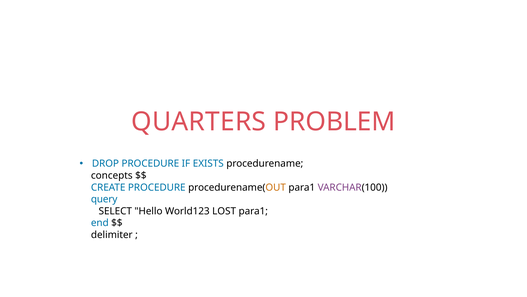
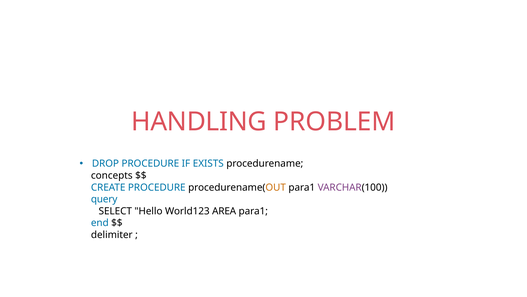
QUARTERS: QUARTERS -> HANDLING (199, 122)
LOST: LOST -> AREA (224, 211)
